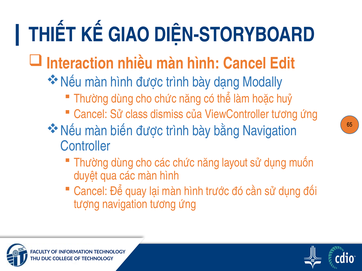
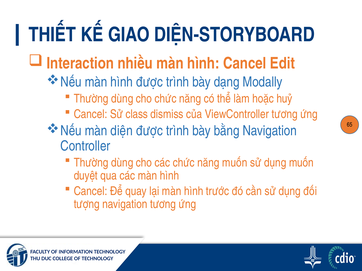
biến: biến -> diện (122, 131)
năng layout: layout -> muốn (235, 163)
